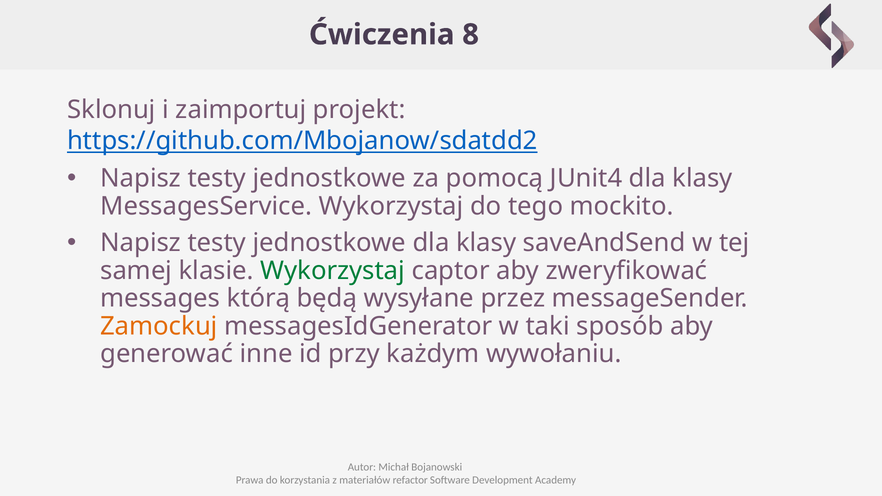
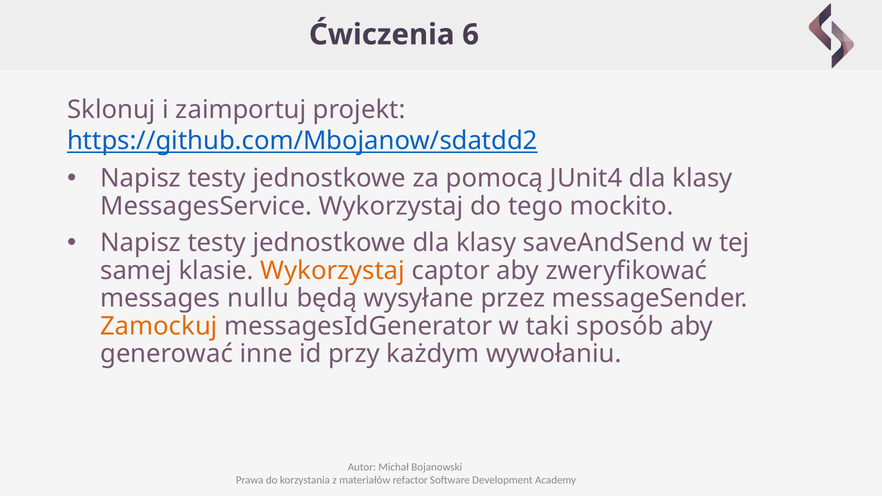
8: 8 -> 6 (471, 35)
Wykorzystaj colour: green -> orange (333, 271)
którą: którą -> nullu (258, 298)
